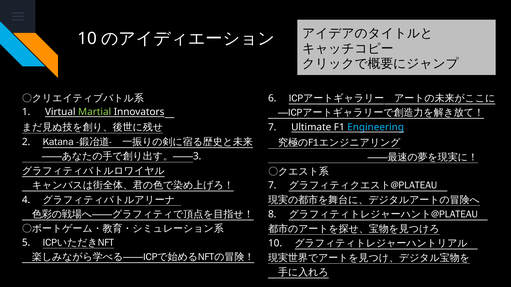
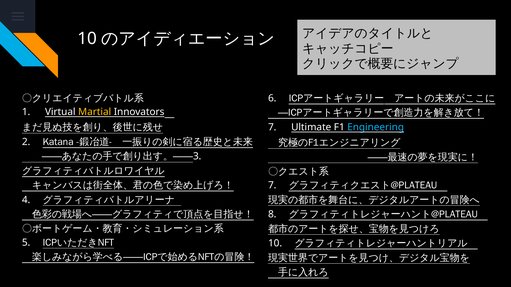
Martial colour: light green -> yellow (95, 112)
